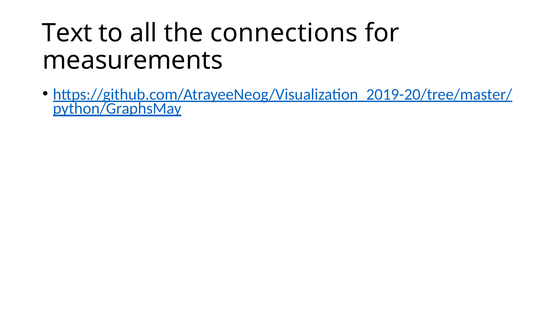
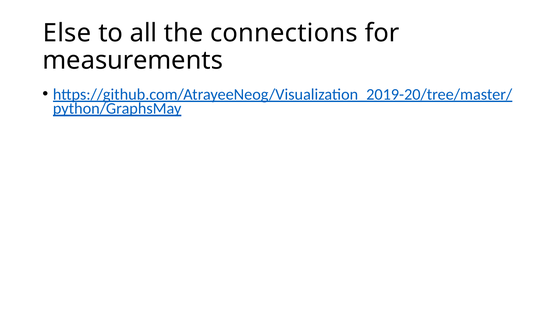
Text: Text -> Else (67, 33)
